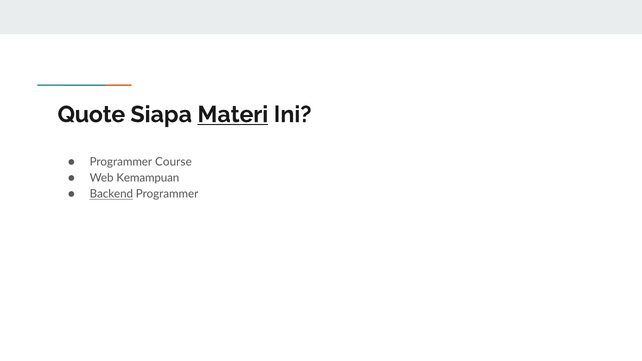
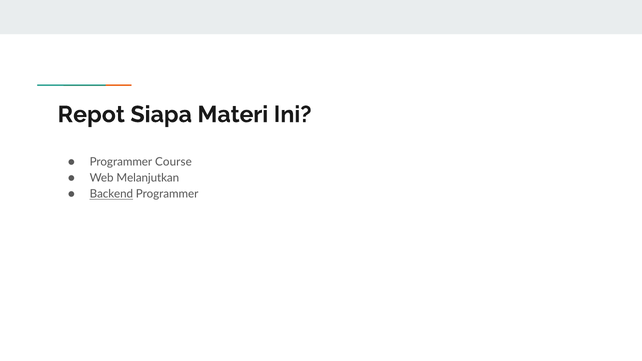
Quote: Quote -> Repot (91, 115)
Materi underline: present -> none (233, 115)
Kemampuan: Kemampuan -> Melanjutkan (148, 178)
